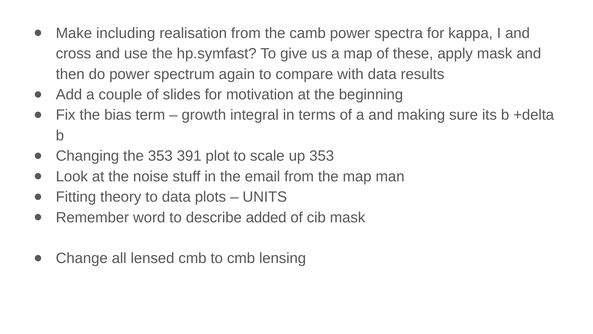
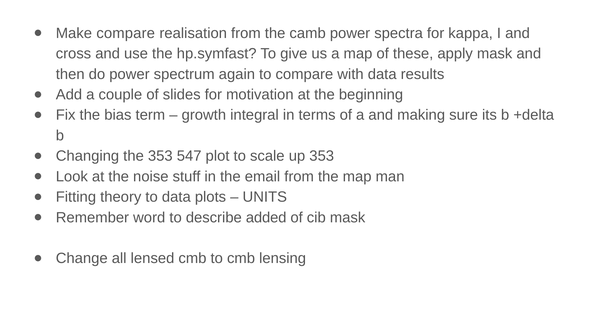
Make including: including -> compare (126, 33)
391: 391 -> 547 (189, 156)
